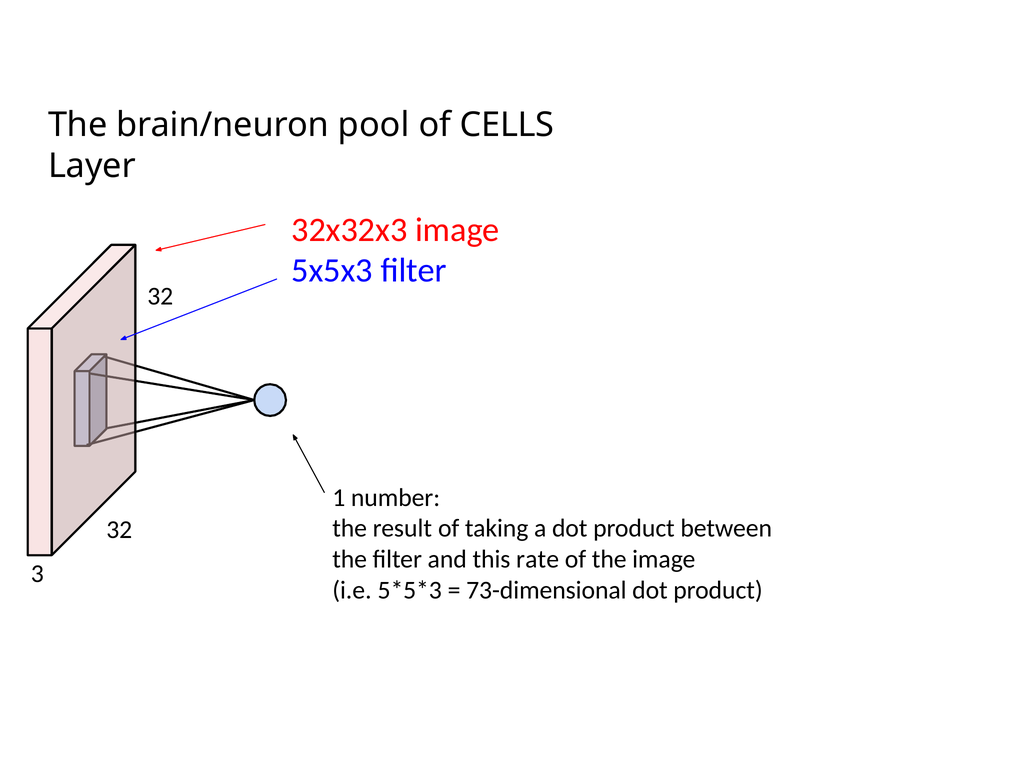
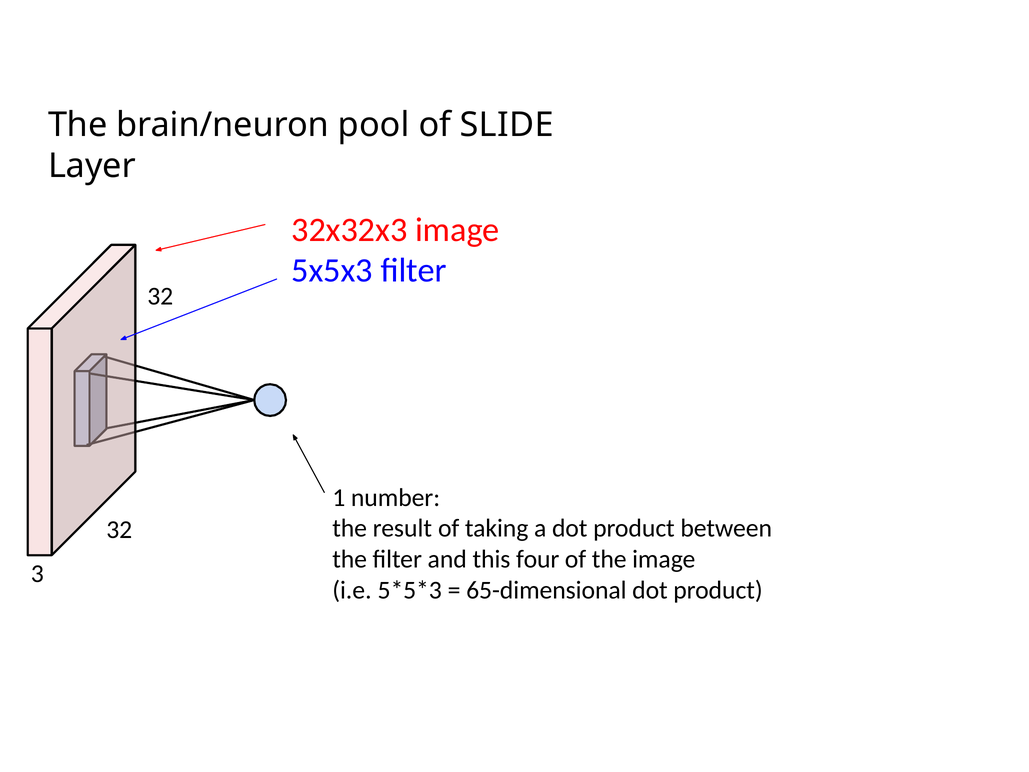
CELLS: CELLS -> SLIDE (507, 125)
rate: rate -> four (538, 559)
73-dimensional: 73-dimensional -> 65-dimensional (546, 590)
